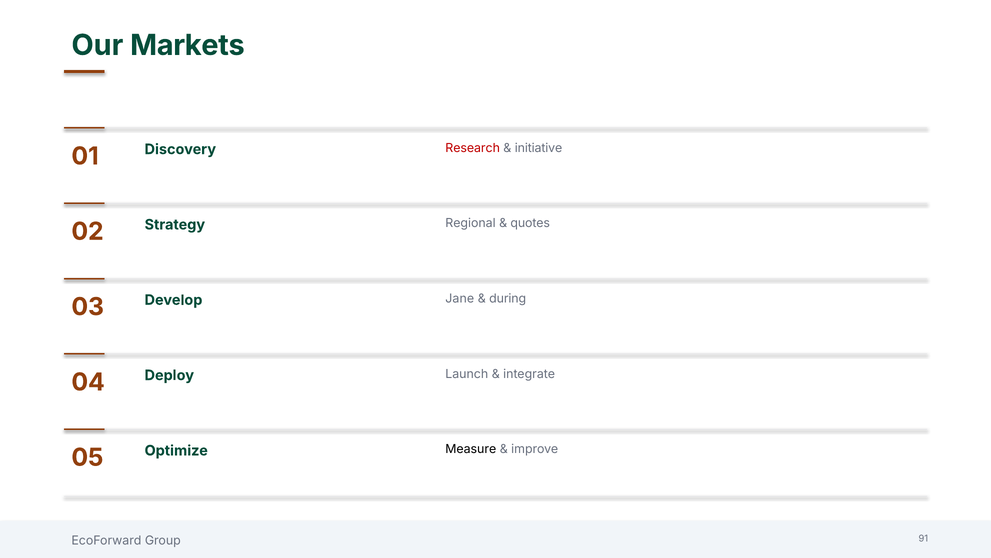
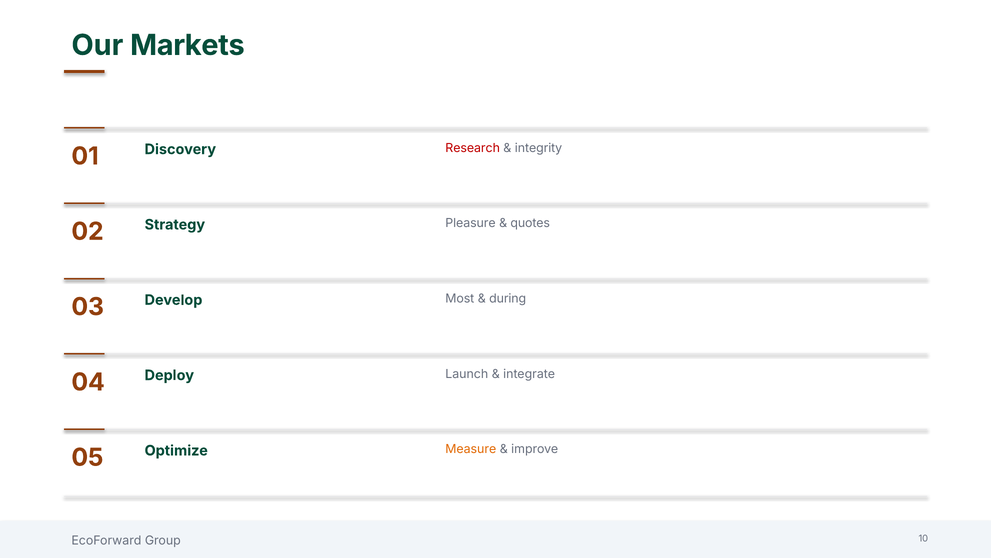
initiative: initiative -> integrity (539, 148)
Regional: Regional -> Pleasure (471, 223)
Jane: Jane -> Most (460, 298)
Measure colour: black -> orange (471, 449)
91: 91 -> 10 (923, 538)
